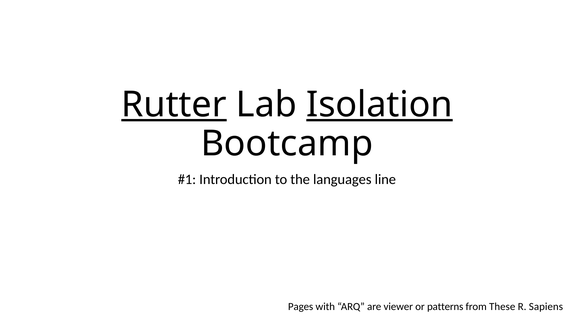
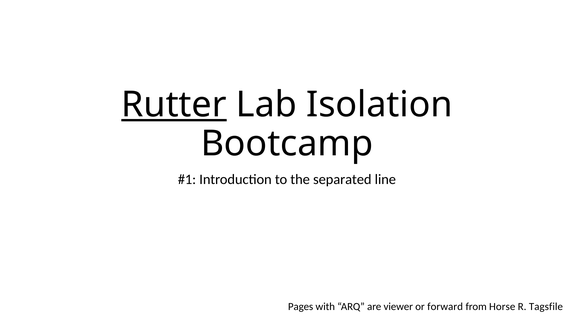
Isolation underline: present -> none (379, 105)
languages: languages -> separated (342, 179)
patterns: patterns -> forward (445, 306)
These: These -> Horse (502, 306)
Sapiens: Sapiens -> Tagsfile (546, 306)
